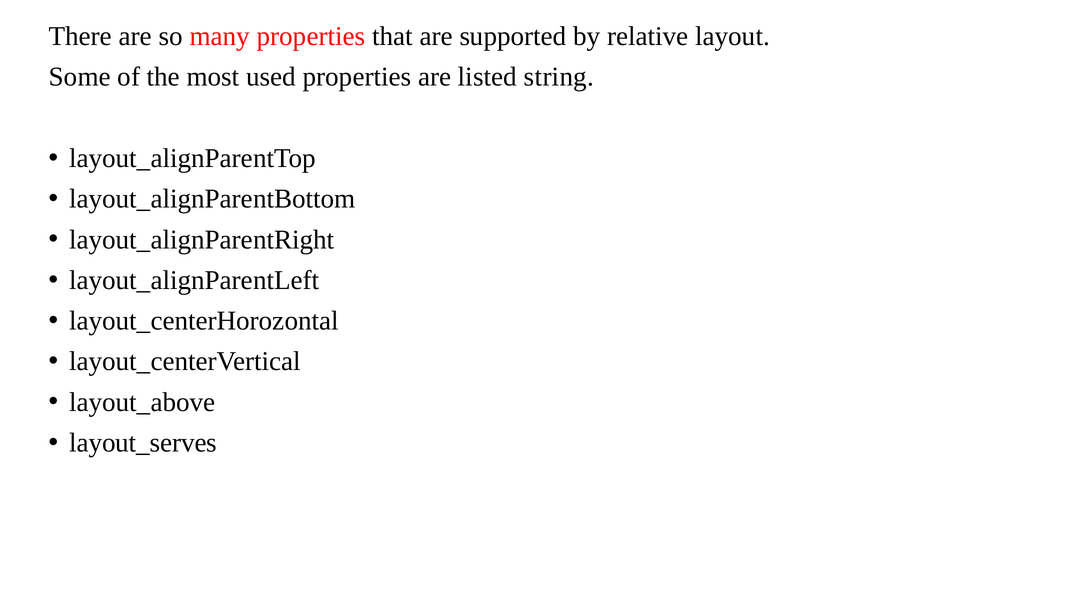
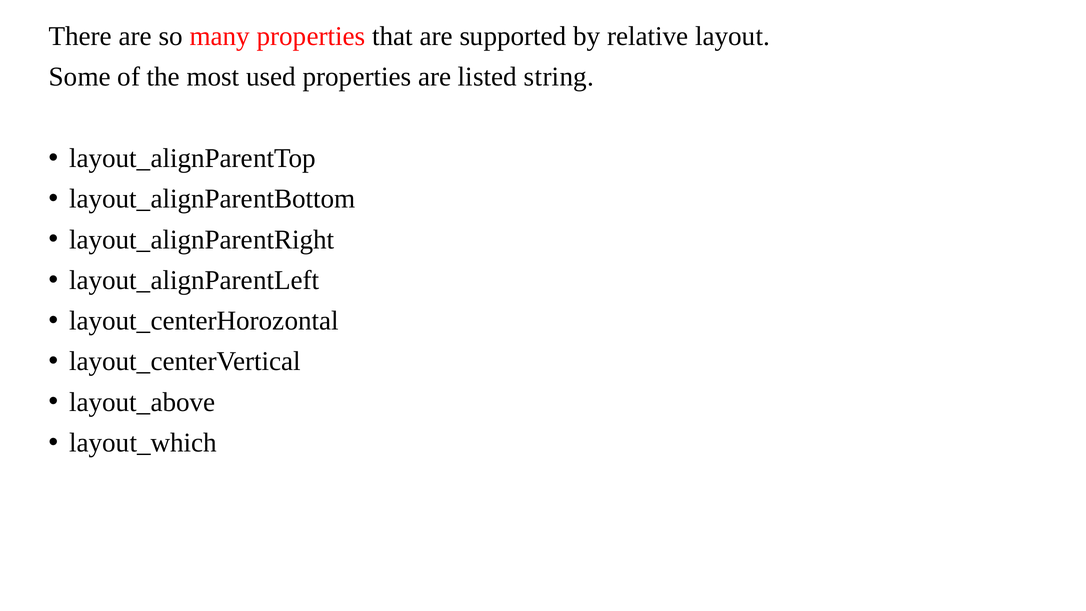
layout_serves: layout_serves -> layout_which (143, 443)
